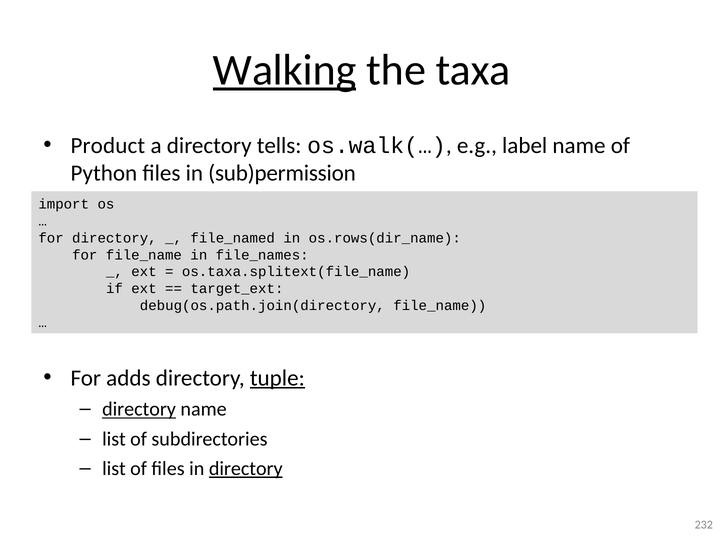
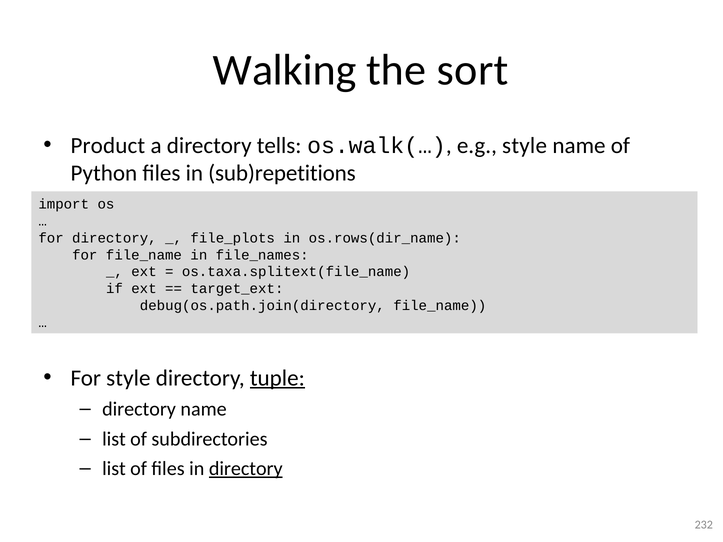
Walking underline: present -> none (285, 70)
taxa: taxa -> sort (473, 70)
e.g label: label -> style (525, 146)
sub)permission: sub)permission -> sub)repetitions (282, 173)
file_named: file_named -> file_plots (233, 238)
For adds: adds -> style (128, 378)
directory underline: present -> none (139, 409)
